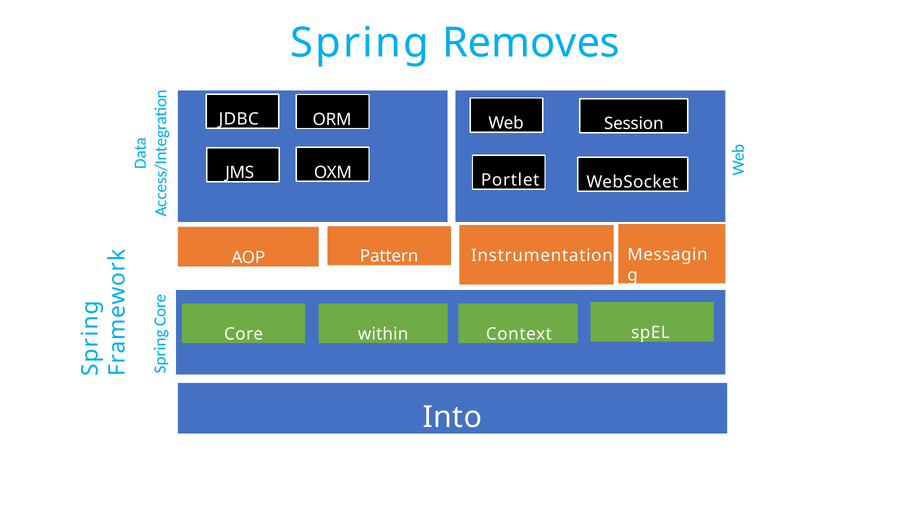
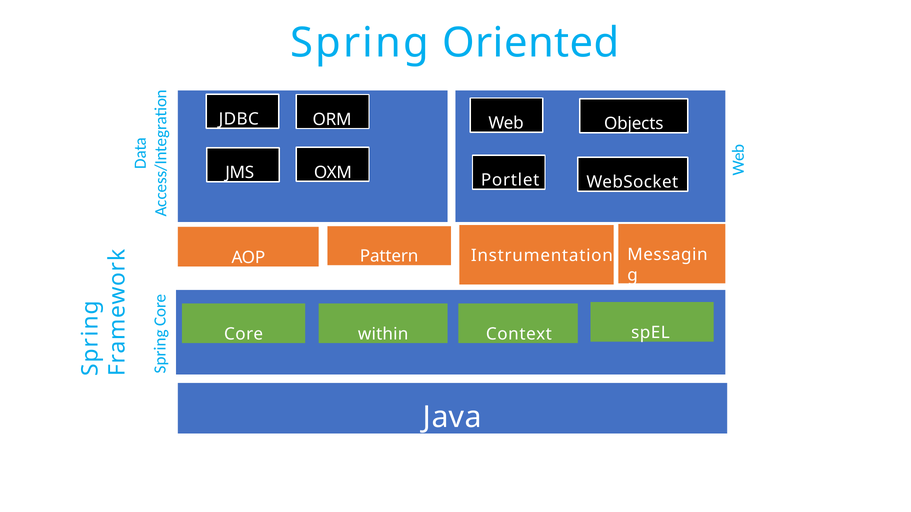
Removes: Removes -> Oriented (531, 43)
Session: Session -> Objects (634, 124)
Into: Into -> Java (452, 418)
